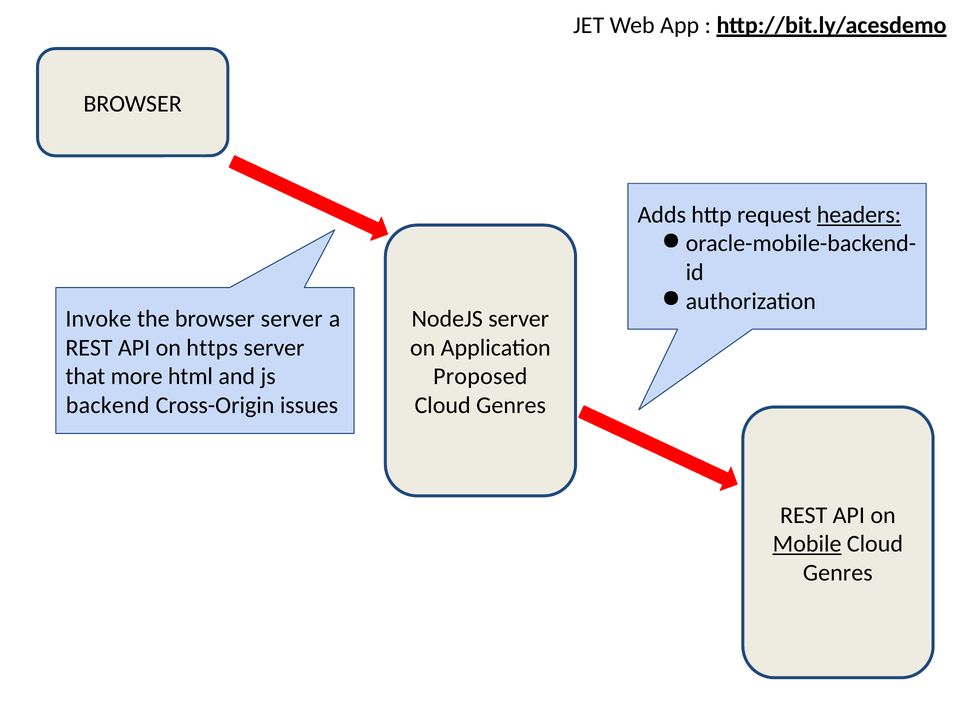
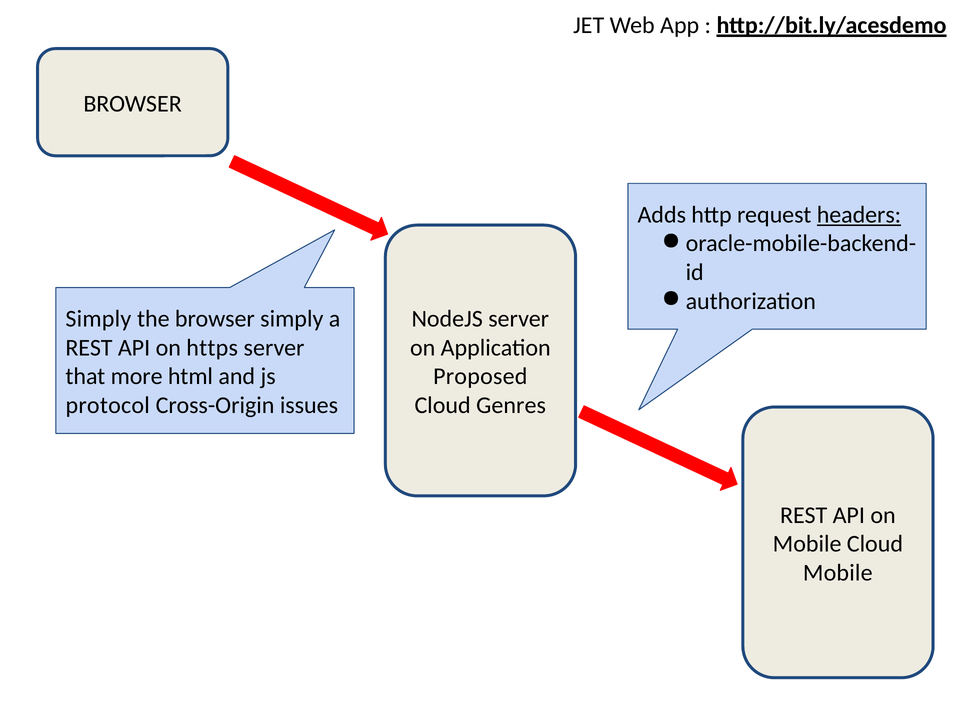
Invoke: Invoke -> Simply (98, 319)
browser server: server -> simply (292, 319)
backend: backend -> protocol (108, 405)
Mobile underline: present -> none (807, 544)
Genres: Genres -> Mobile (838, 573)
